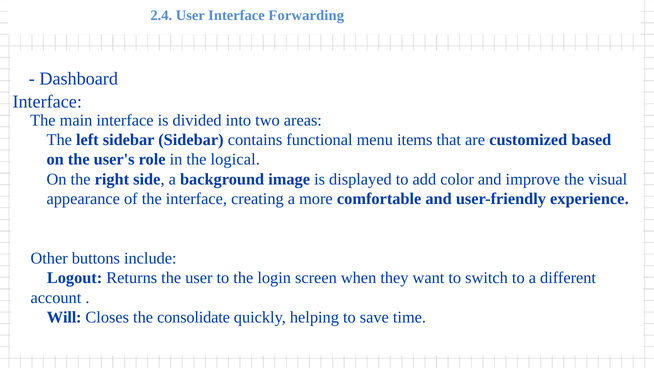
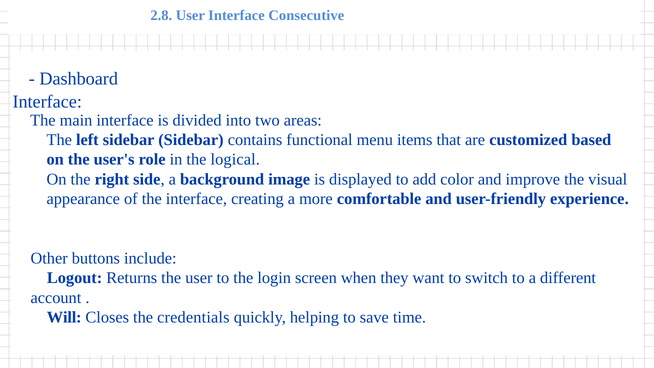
2.4: 2.4 -> 2.8 (161, 15)
Forwarding: Forwarding -> Consecutive (306, 15)
consolidate: consolidate -> credentials (193, 317)
